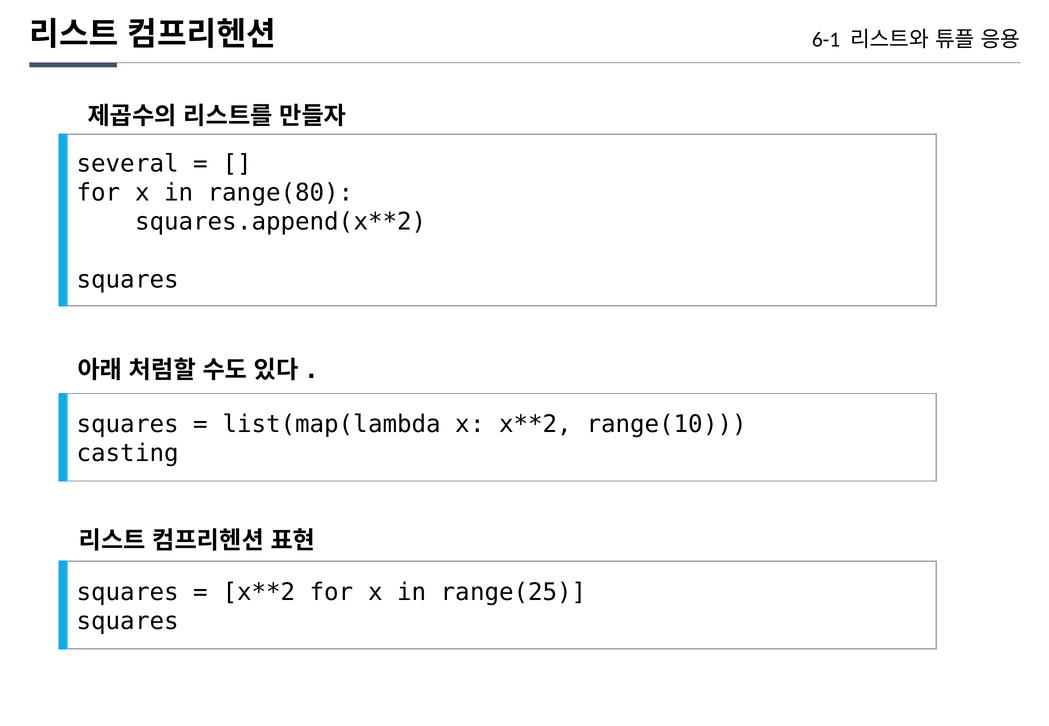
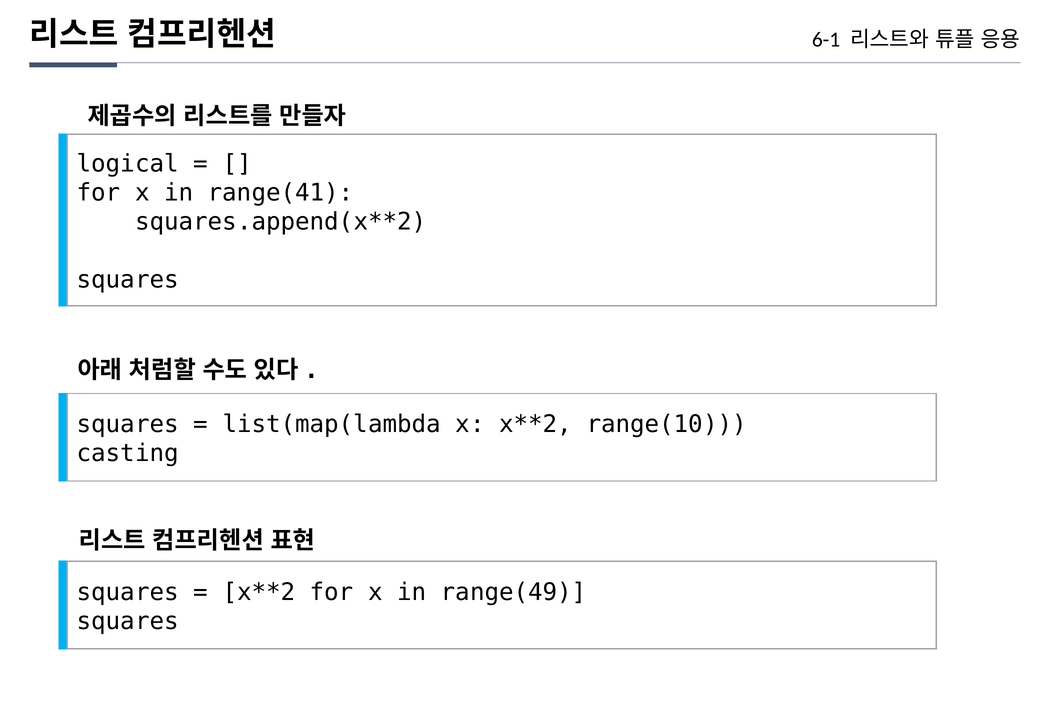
several: several -> logical (128, 164)
range(80: range(80 -> range(41 (281, 193)
range(25: range(25 -> range(49 (514, 592)
